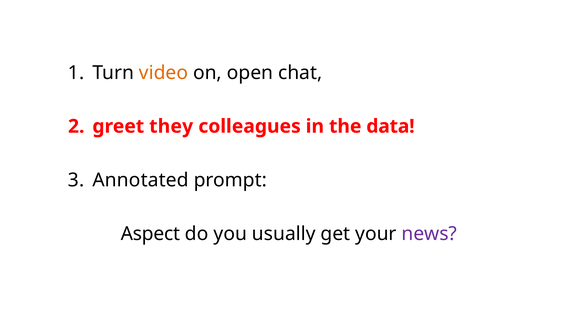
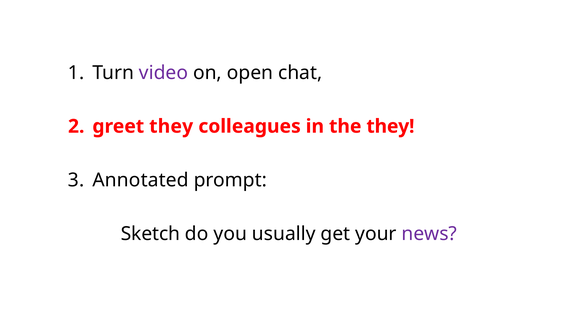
video colour: orange -> purple (164, 73)
the data: data -> they (390, 126)
Aspect: Aspect -> Sketch (150, 234)
